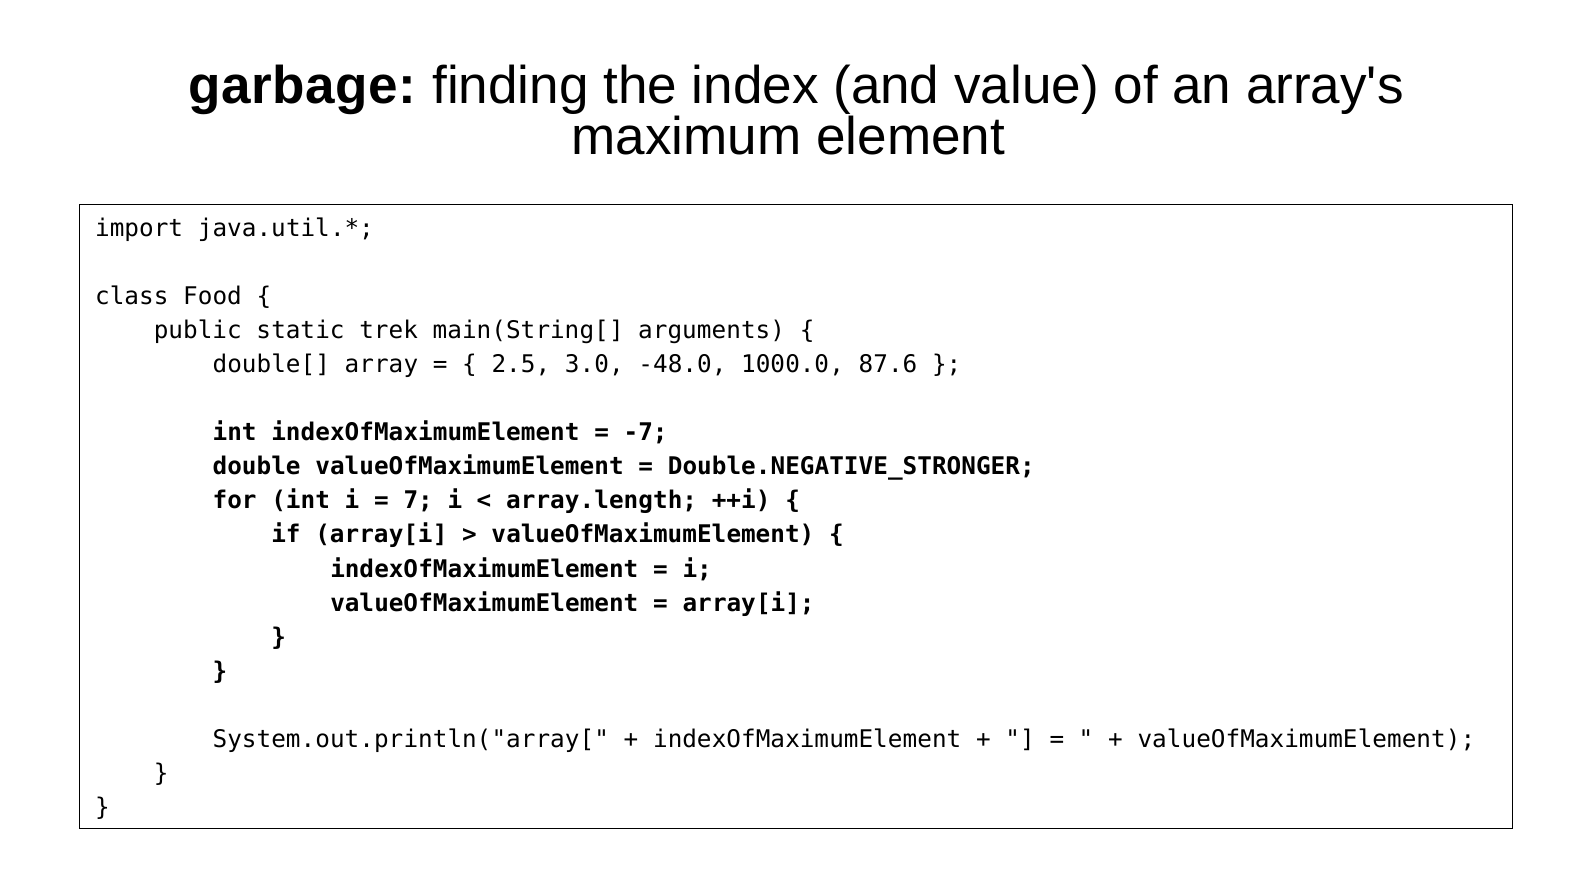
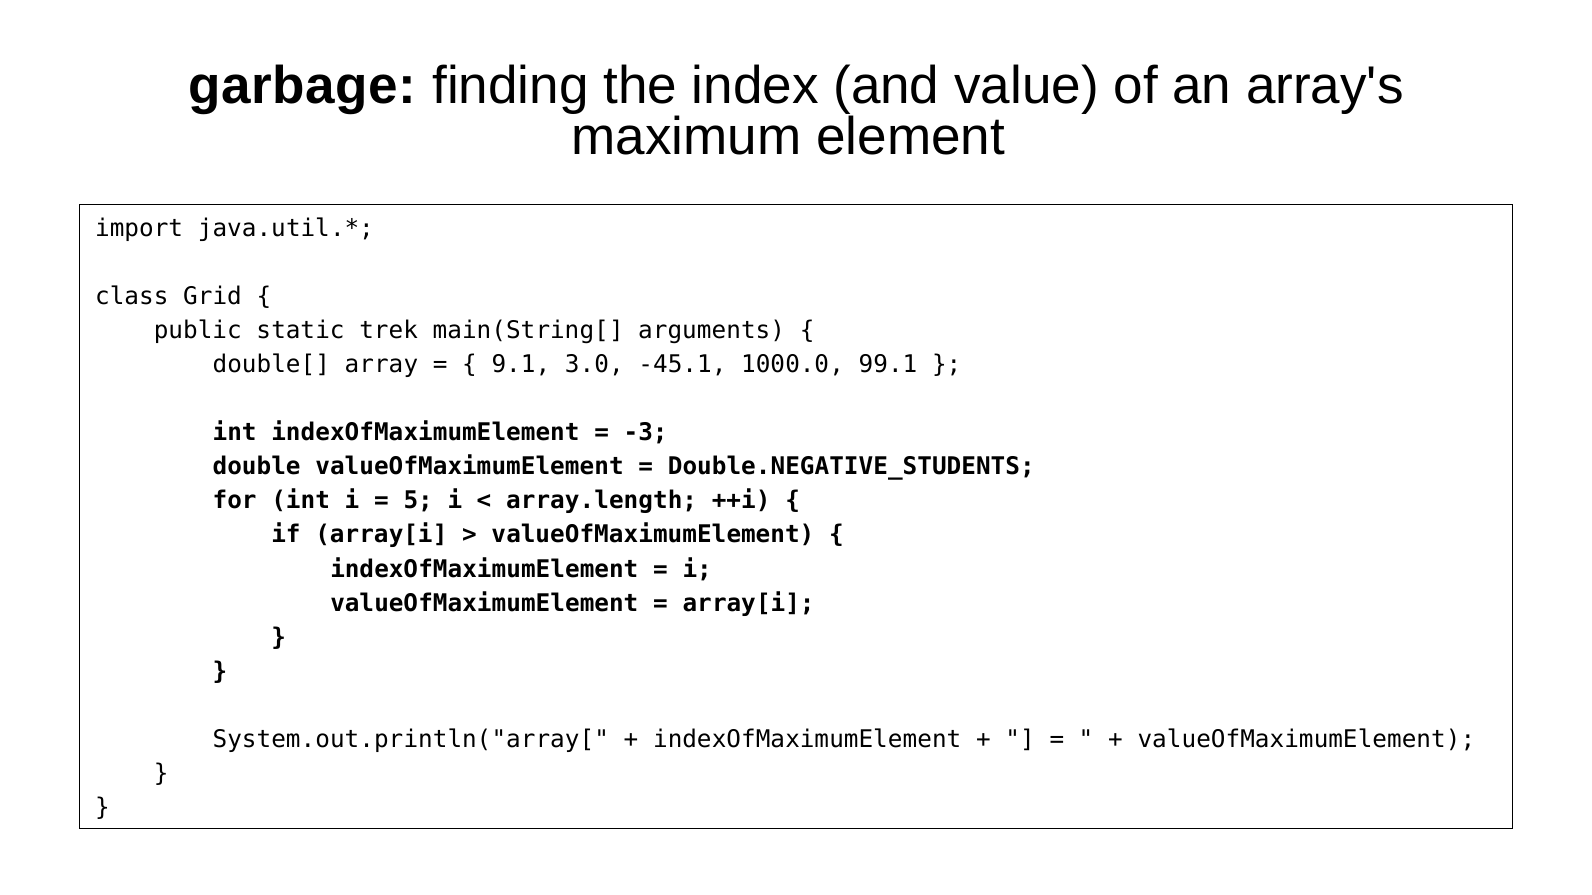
Food: Food -> Grid (213, 297)
2.5: 2.5 -> 9.1 (521, 365)
-48.0: -48.0 -> -45.1 (682, 365)
87.6: 87.6 -> 99.1 (888, 365)
-7: -7 -> -3 (646, 433)
Double.NEGATIVE_STRONGER: Double.NEGATIVE_STRONGER -> Double.NEGATIVE_STUDENTS (851, 467)
7: 7 -> 5 (418, 501)
